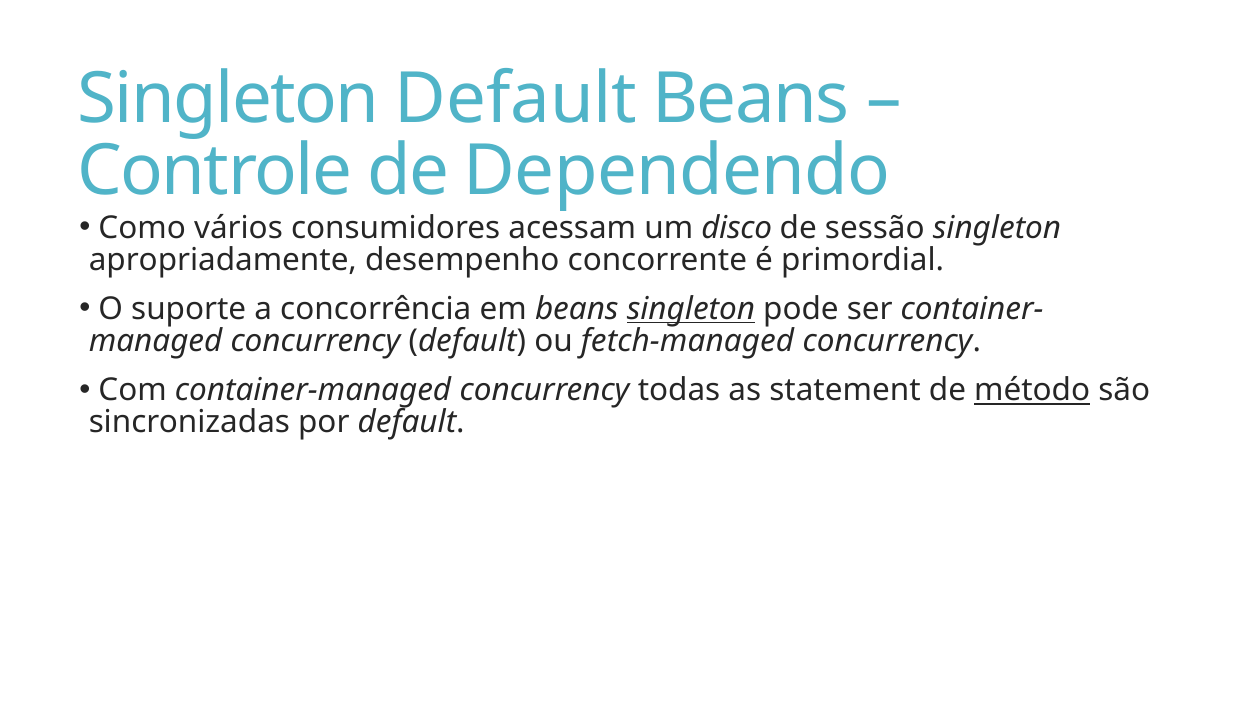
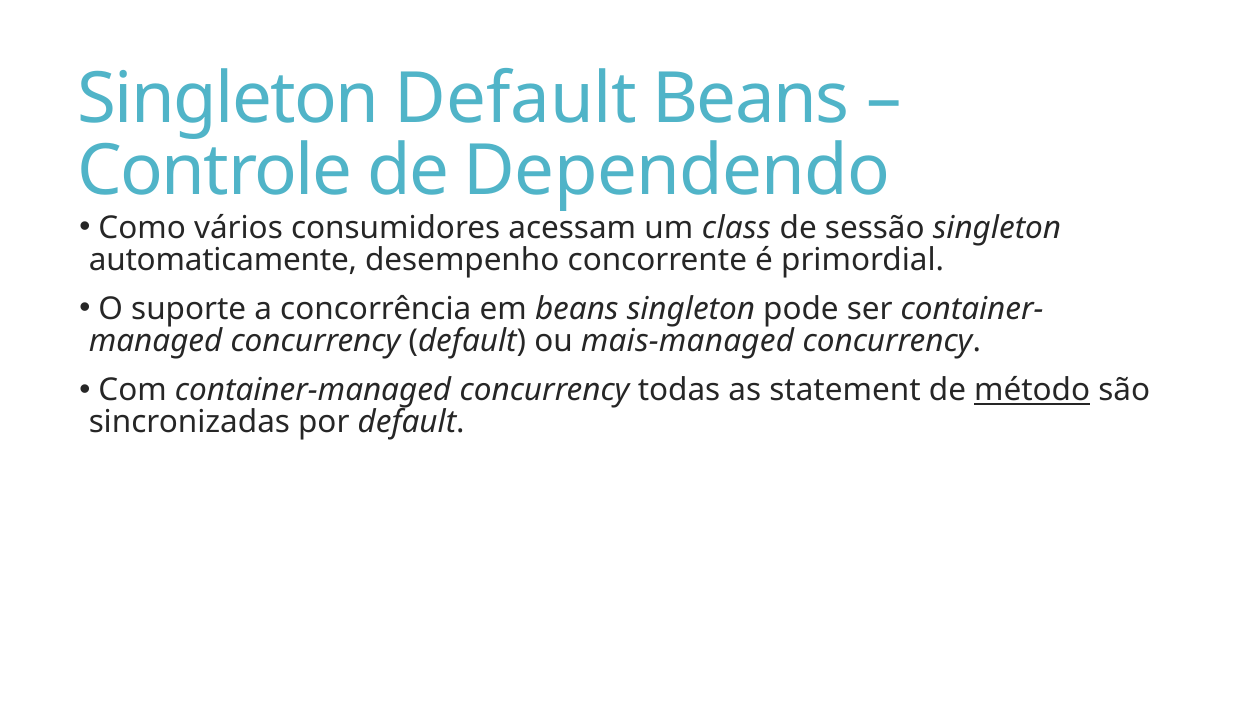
disco: disco -> class (736, 228)
apropriadamente: apropriadamente -> automaticamente (223, 260)
singleton underline: present -> none (691, 309)
fetch-managed: fetch-managed -> mais-managed (687, 341)
